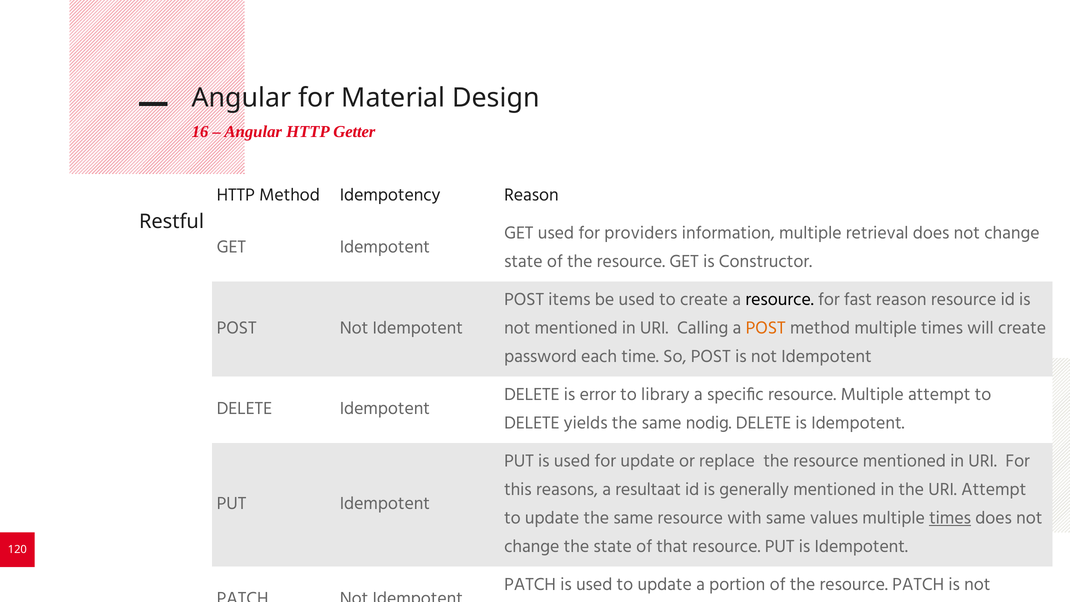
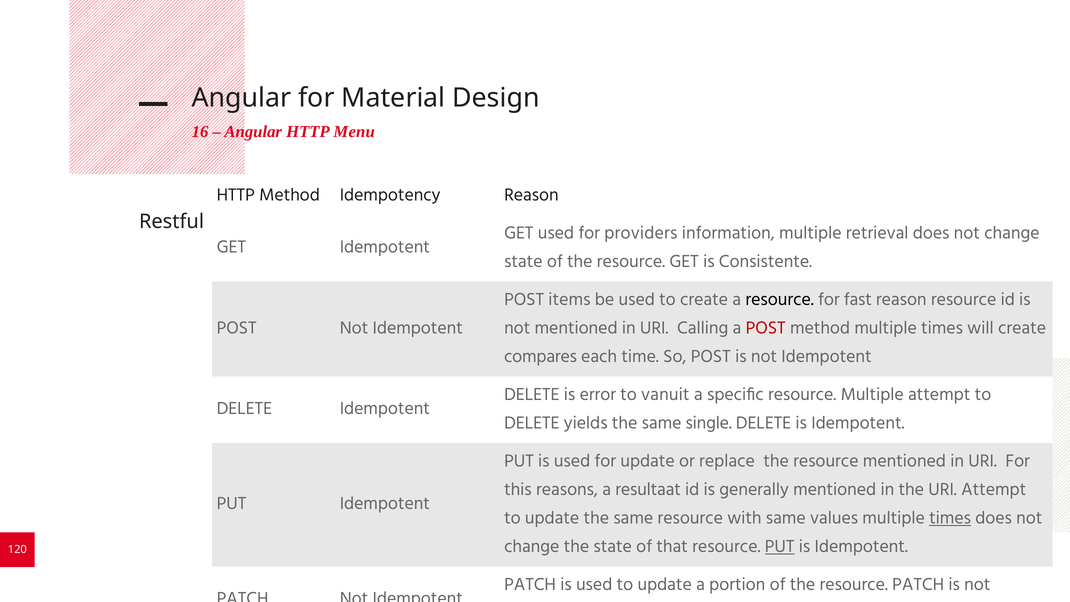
Getter: Getter -> Menu (354, 132)
Constructor: Constructor -> Consistente (766, 261)
POST colour: orange -> red (766, 328)
password: password -> compares (541, 356)
library: library -> vanuit (665, 394)
nodig: nodig -> single (709, 423)
PUT underline: none -> present (780, 546)
